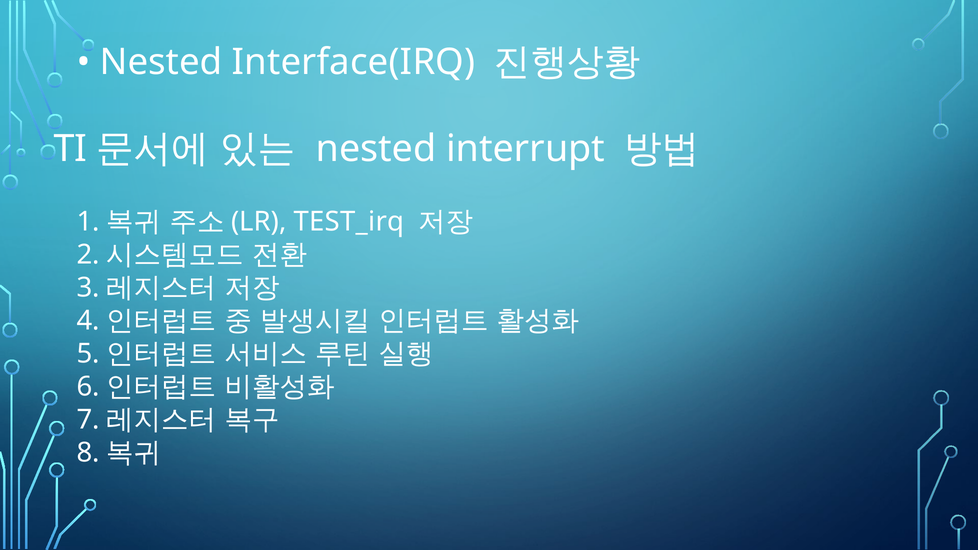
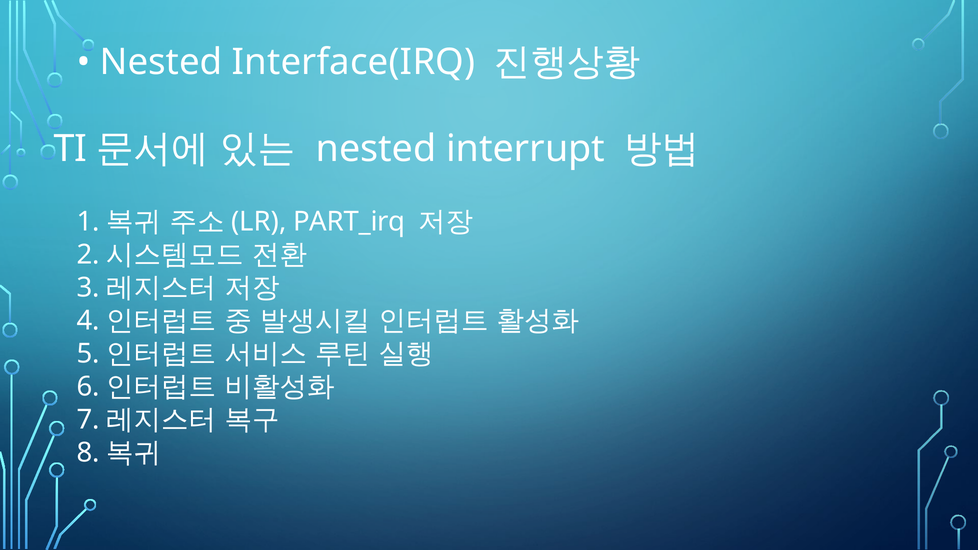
TEST_irq: TEST_irq -> PART_irq (349, 222)
